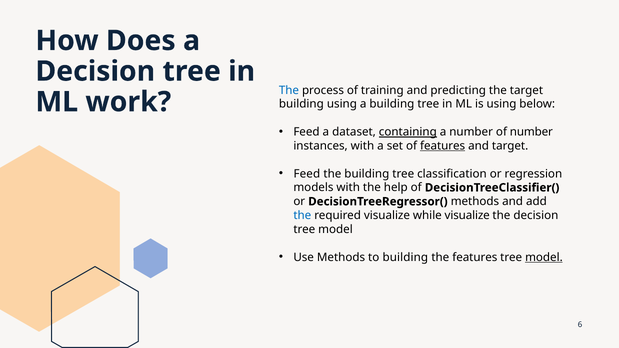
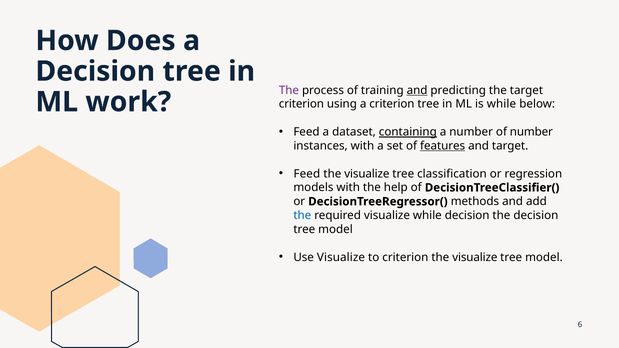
The colour: blue -> purple (289, 90)
and underline: none -> present (417, 90)
building: building -> criterion (301, 104)
a building: building -> criterion (392, 104)
is using: using -> while (501, 104)
building: building -> visualize (367, 174)
while visualize: visualize -> decision (467, 216)
Use Methods: Methods -> Visualize (341, 257)
to building: building -> criterion (405, 257)
features: features -> visualize (475, 257)
model underline: present -> none (544, 257)
